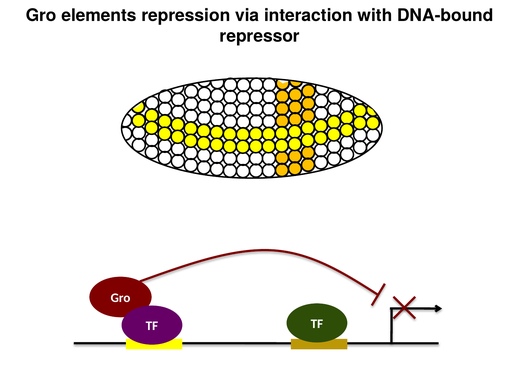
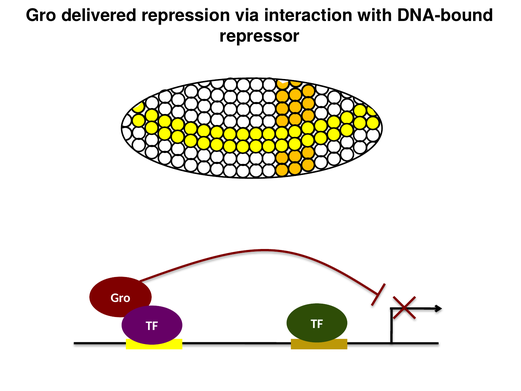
elements: elements -> delivered (99, 15)
